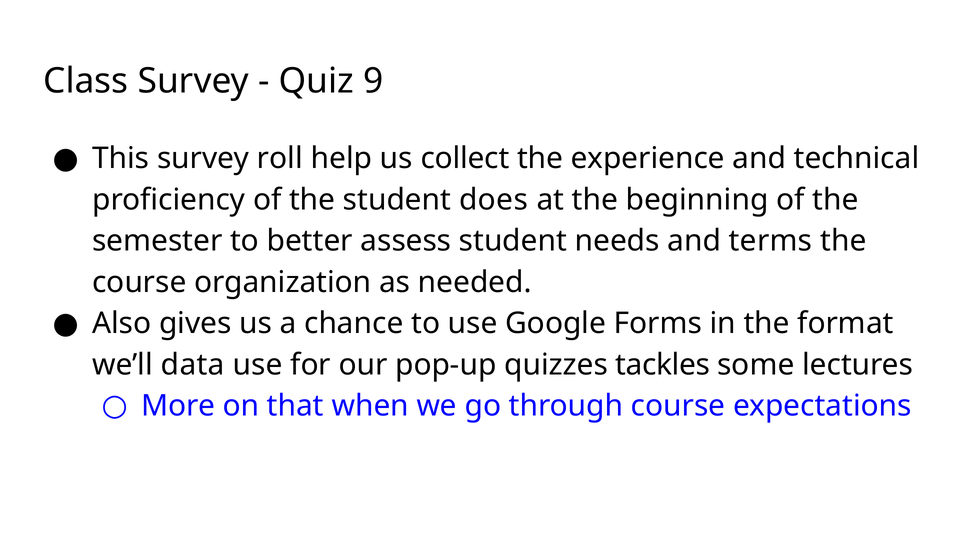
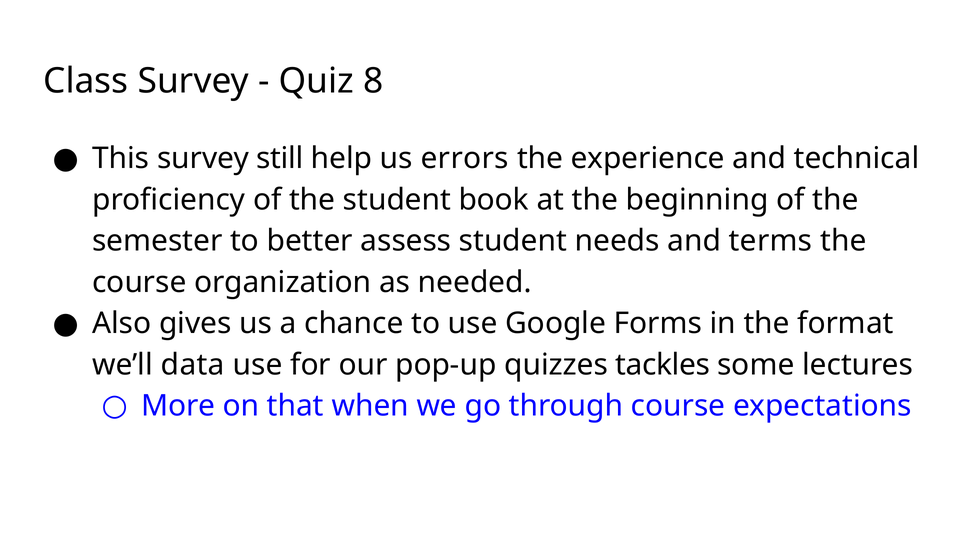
9: 9 -> 8 (373, 81)
roll: roll -> still (280, 159)
collect: collect -> errors (465, 159)
does: does -> book (494, 200)
